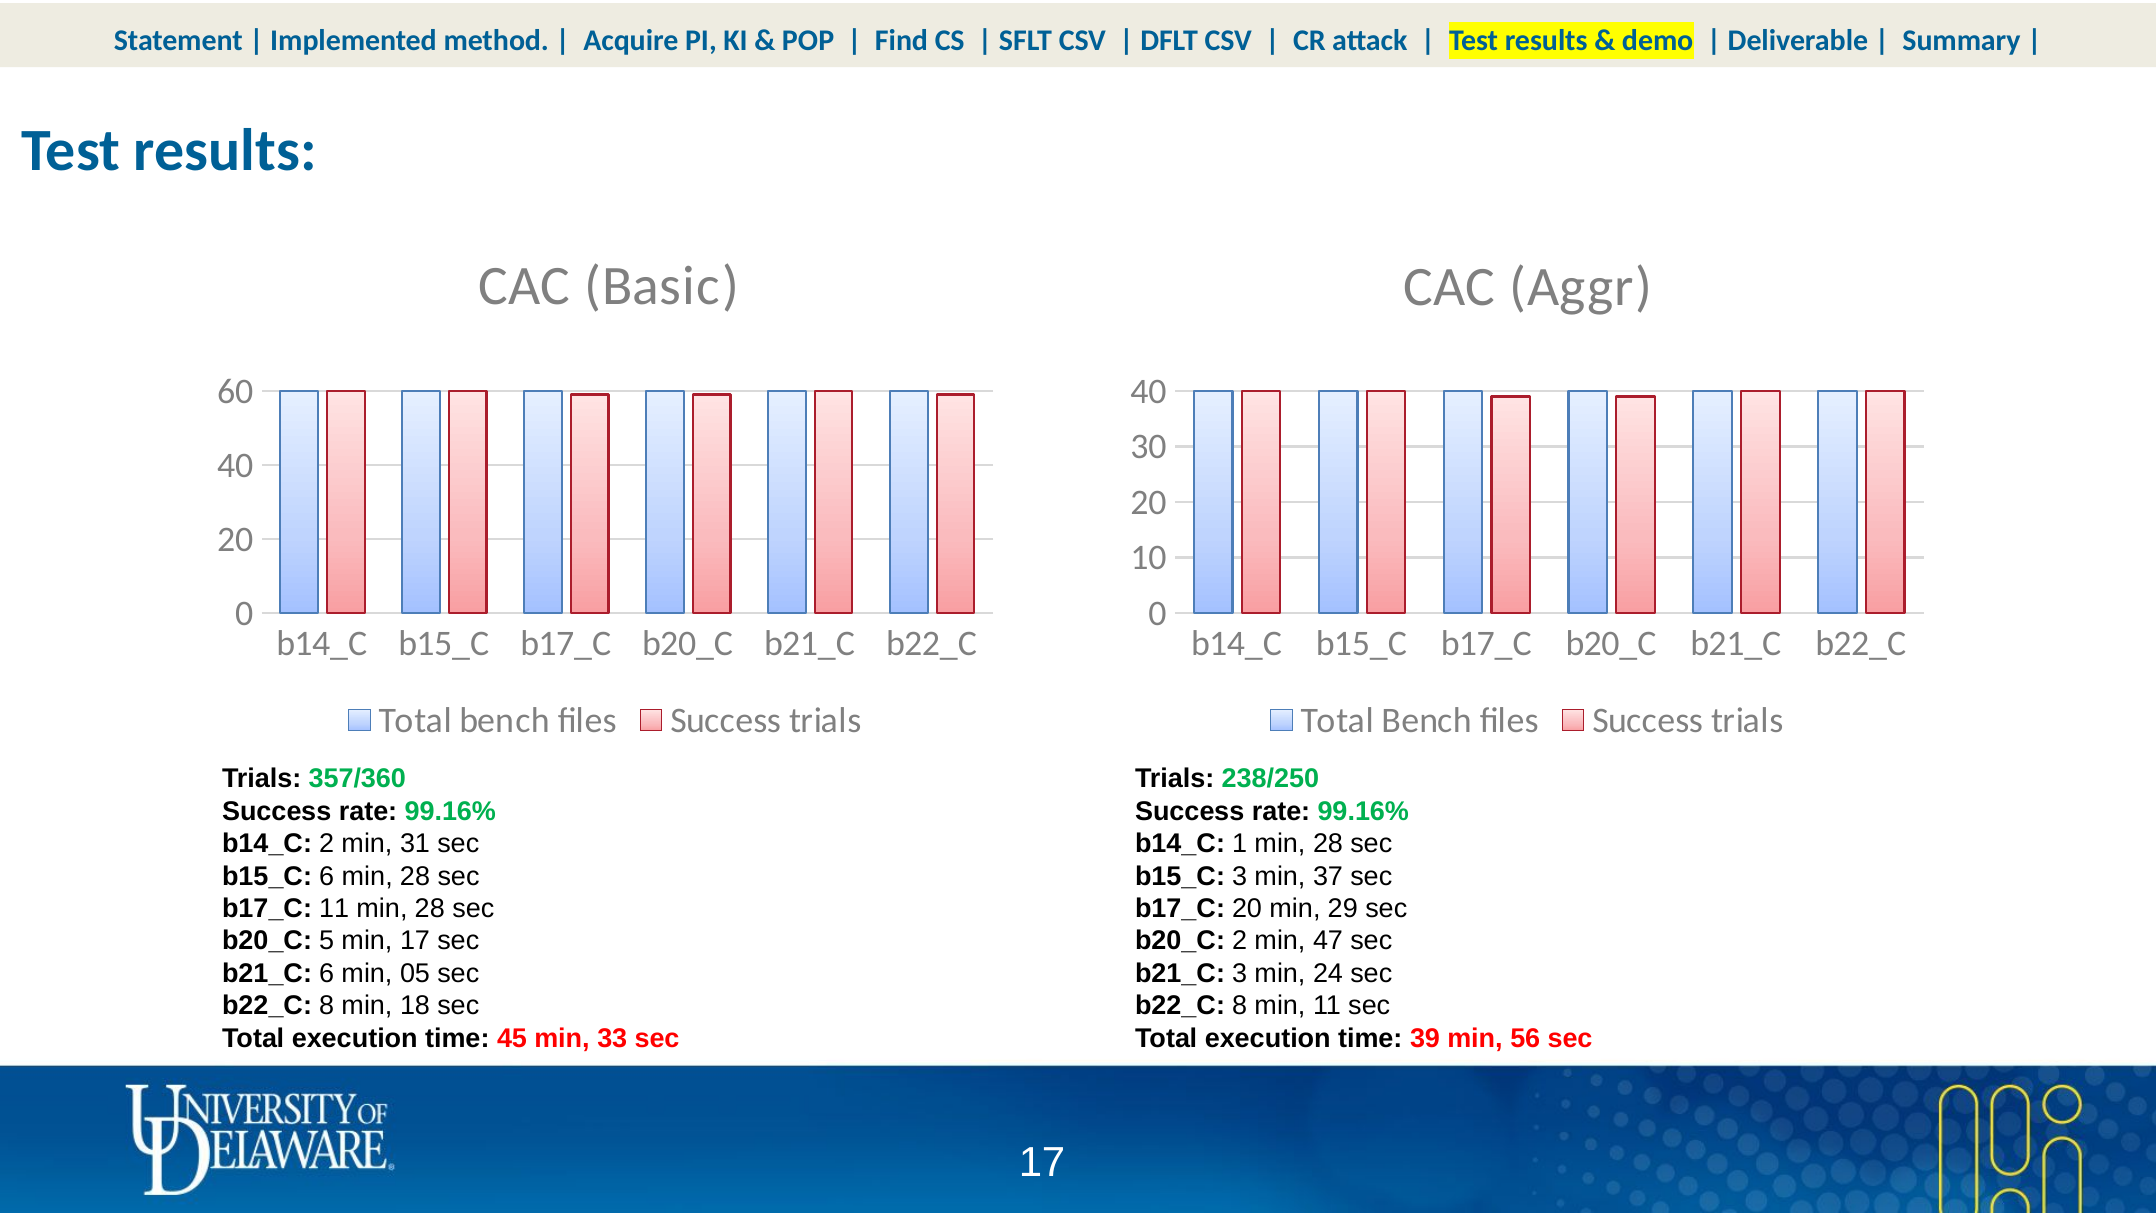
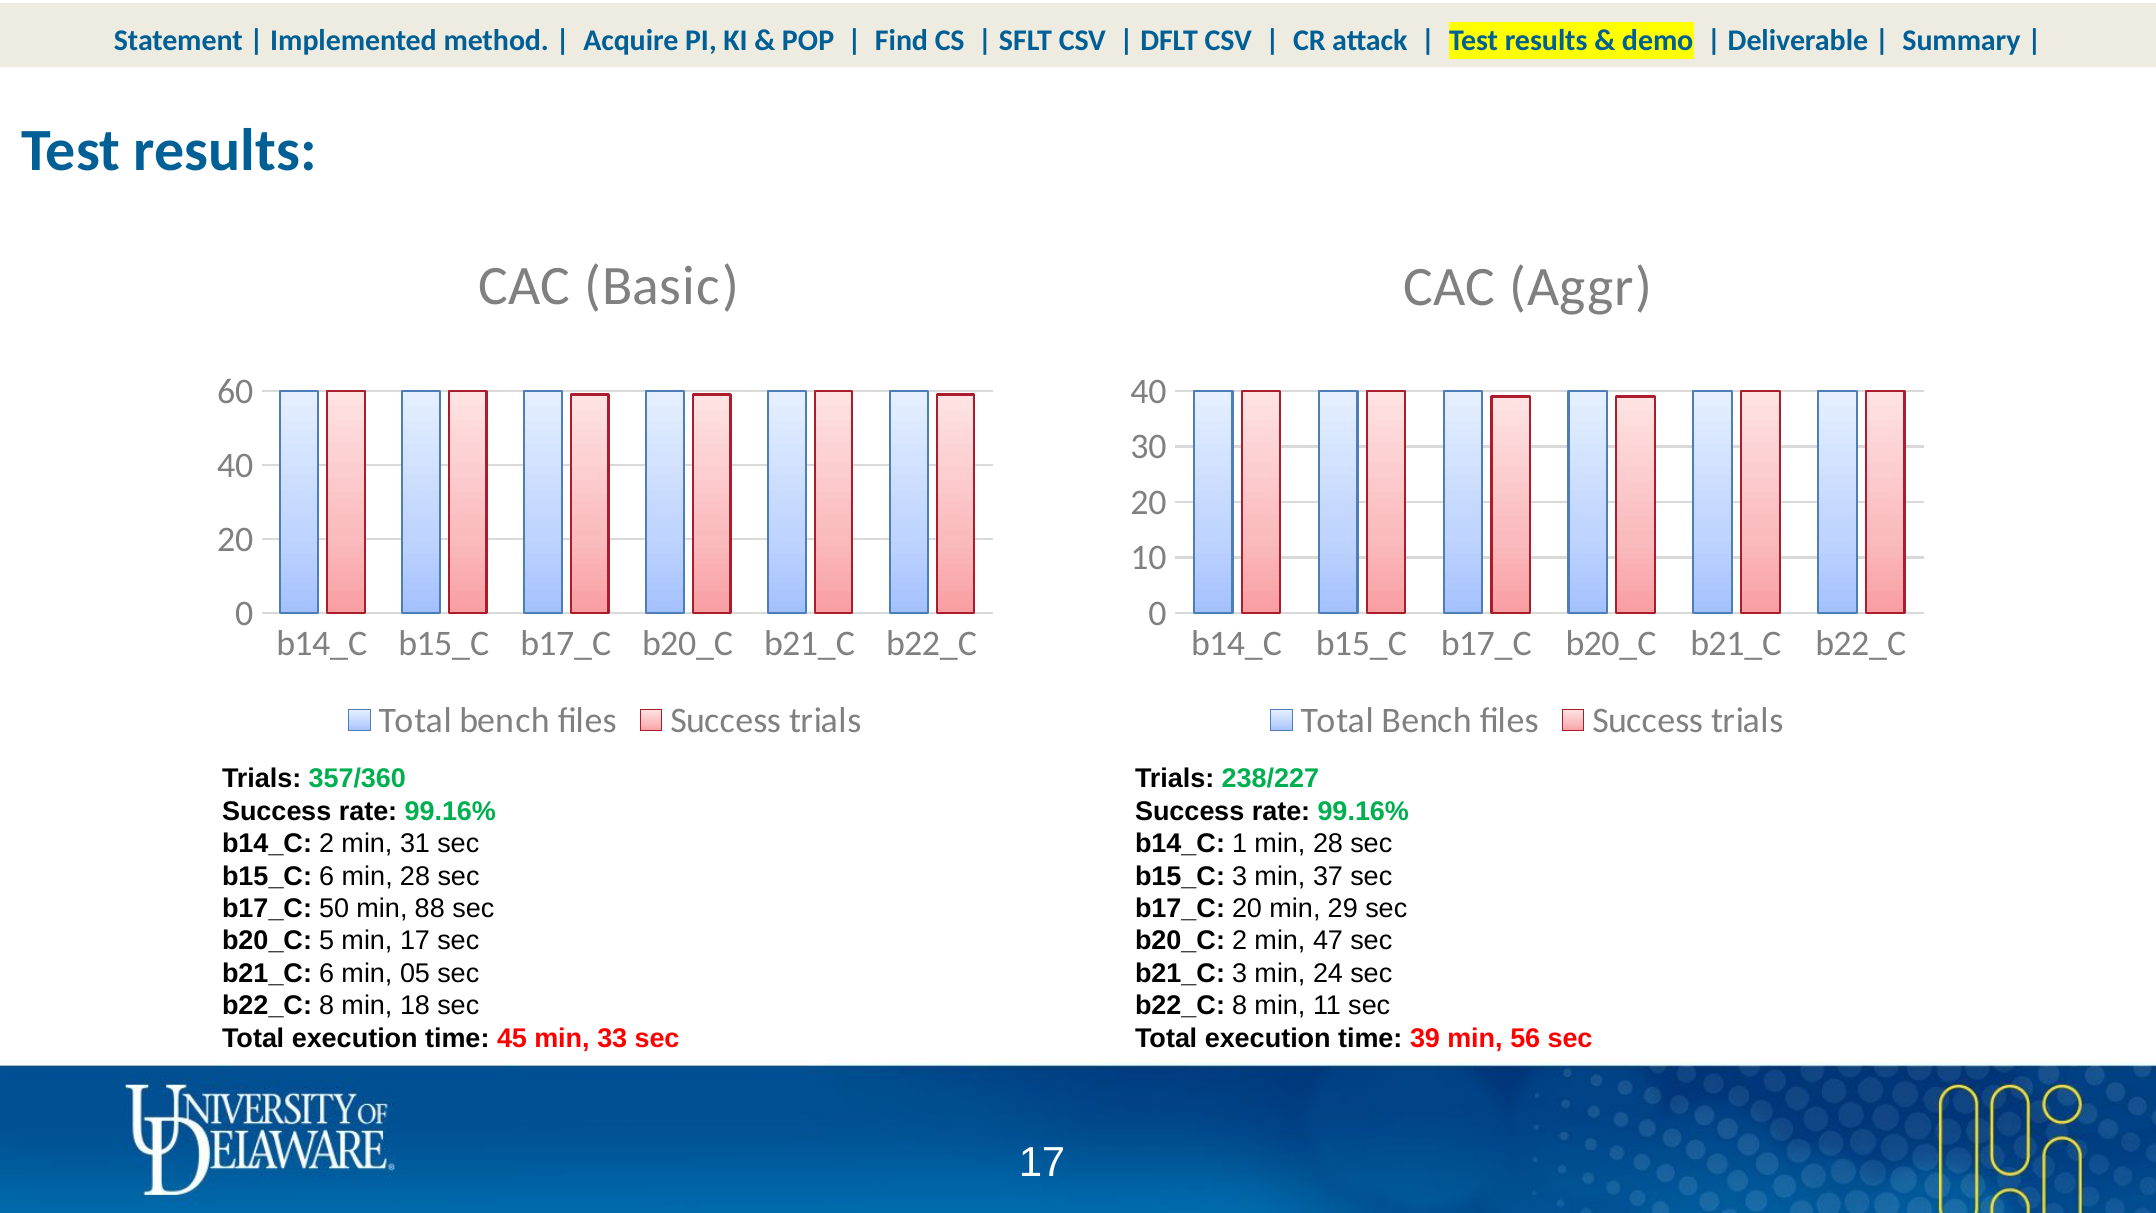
238/250: 238/250 -> 238/227 (1270, 779)
b17_C 11: 11 -> 50 (334, 908)
28: 28 -> 88 (430, 908)
